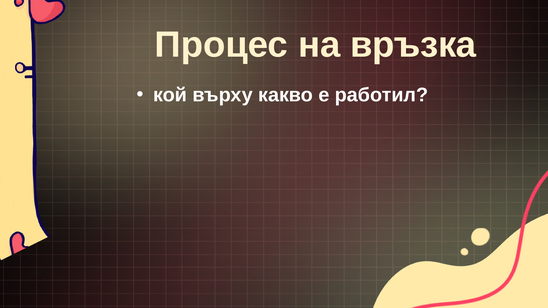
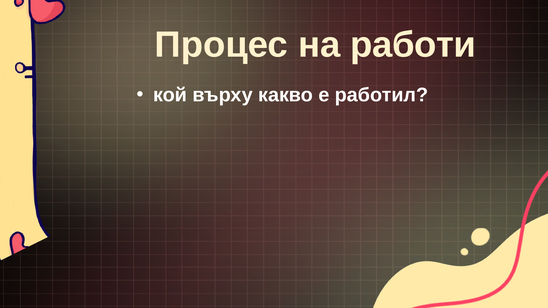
връзка: връзка -> работи (413, 45)
